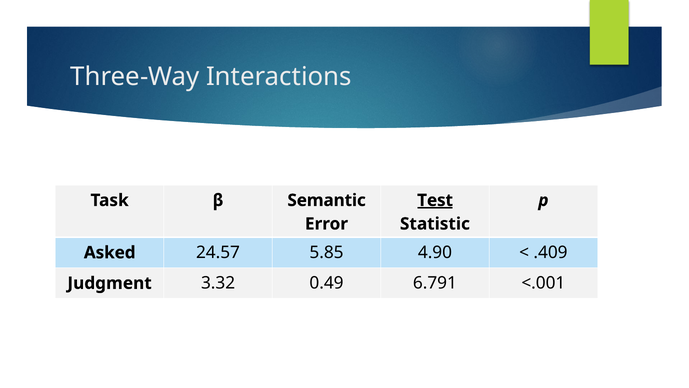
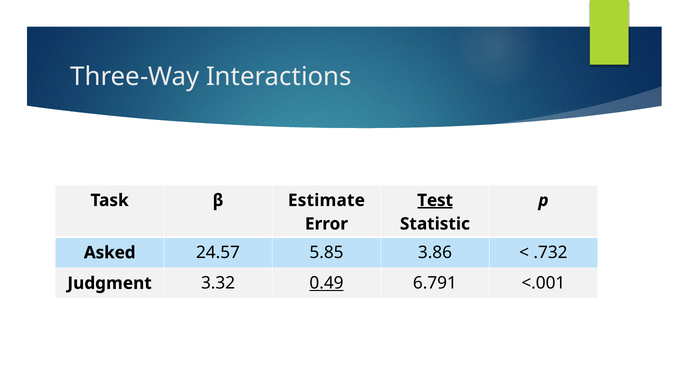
Semantic: Semantic -> Estimate (326, 200)
4.90: 4.90 -> 3.86 (435, 252)
.409: .409 -> .732 (551, 252)
0.49 underline: none -> present (327, 283)
